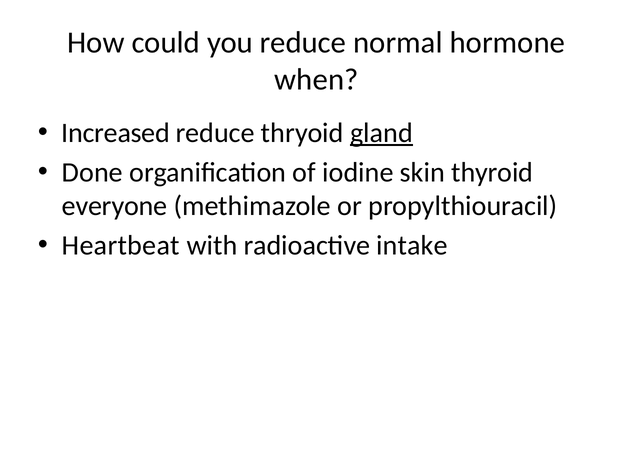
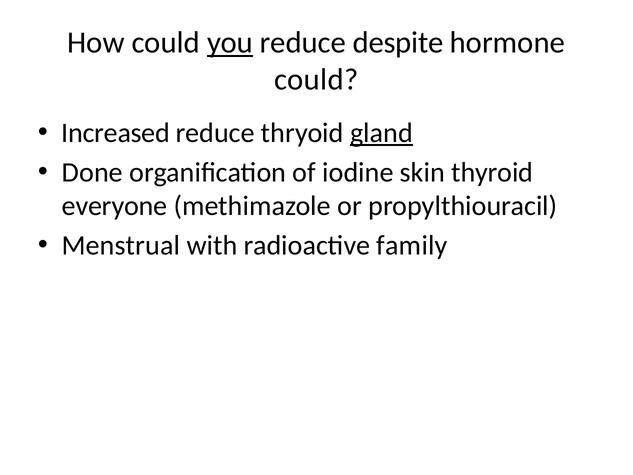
you underline: none -> present (230, 43)
normal: normal -> despite (398, 43)
when: when -> could (316, 80)
Heartbeat: Heartbeat -> Menstrual (121, 245)
intake: intake -> family (412, 245)
